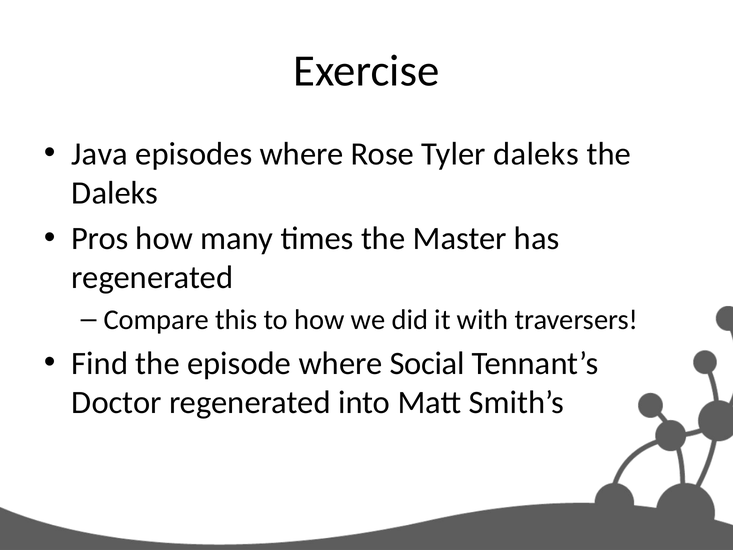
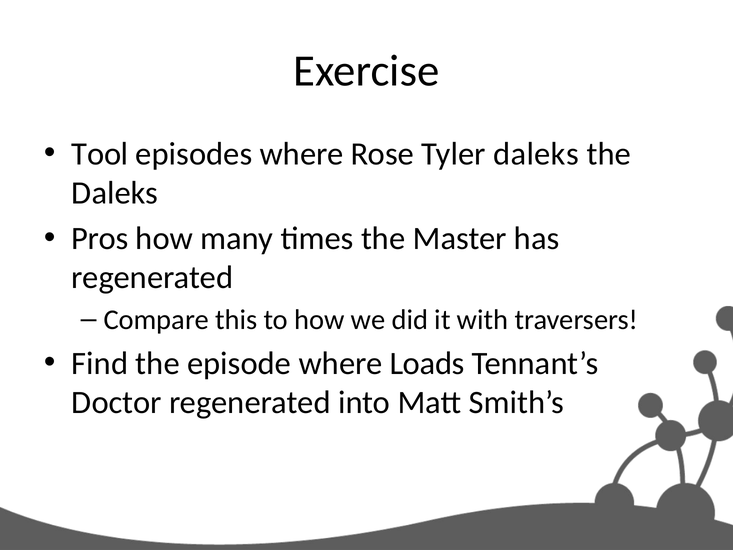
Java: Java -> Tool (100, 154)
Social: Social -> Loads (427, 363)
